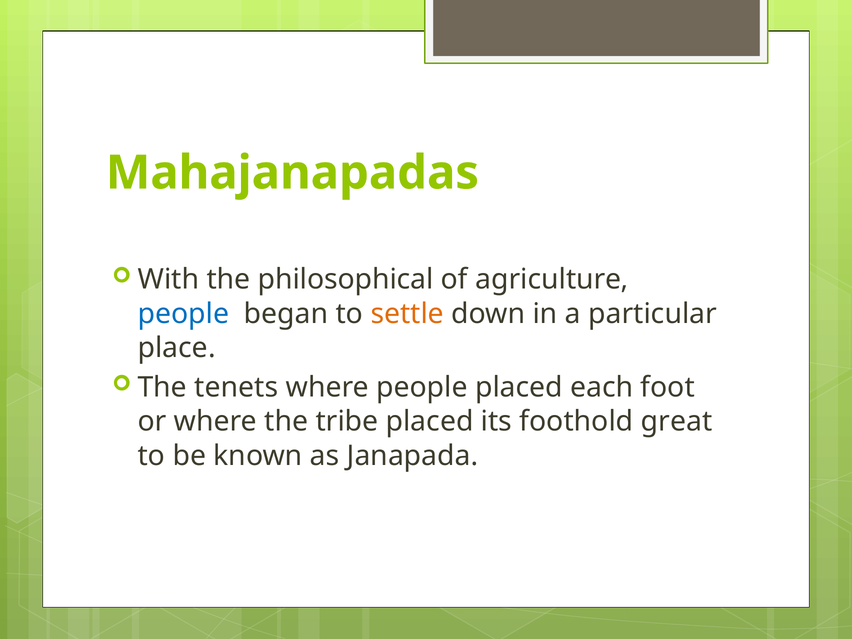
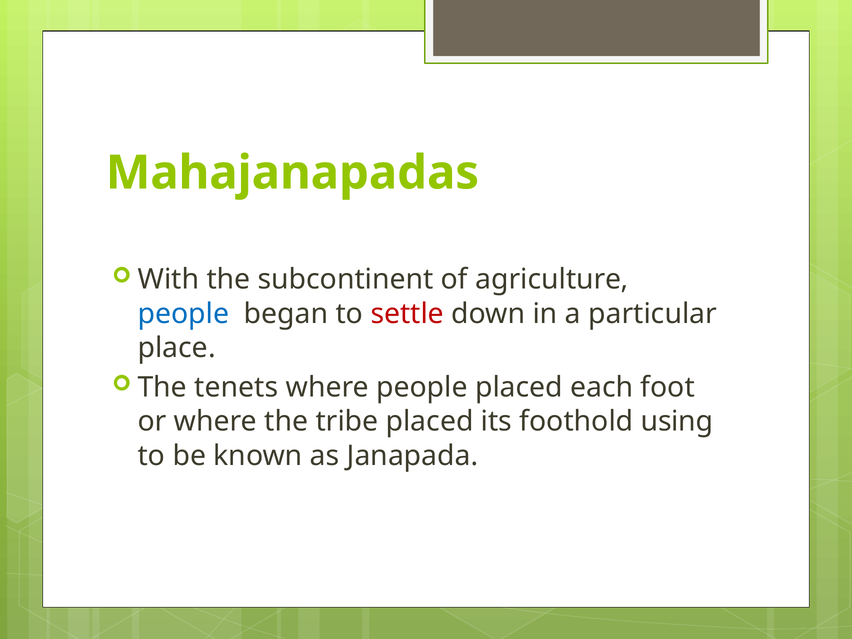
philosophical: philosophical -> subcontinent (346, 280)
settle colour: orange -> red (407, 314)
great: great -> using (677, 422)
